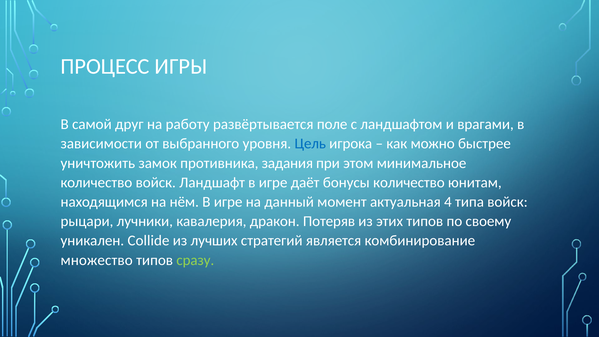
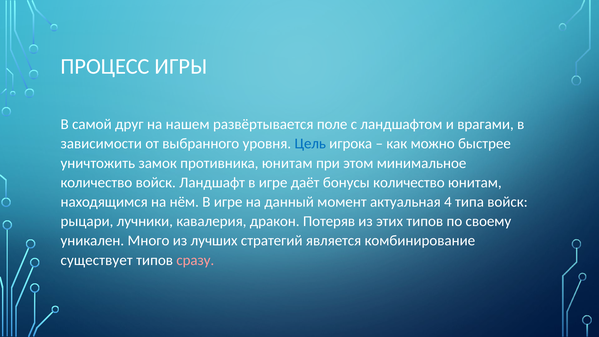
работу: работу -> нашем (188, 124)
противника задания: задания -> юнитам (287, 163)
Collide: Collide -> Много (149, 241)
множество: множество -> существует (97, 260)
сразу colour: light green -> pink (195, 260)
